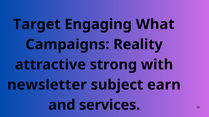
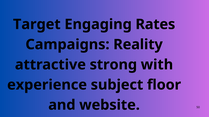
What: What -> Rates (155, 24)
newsletter: newsletter -> experience (47, 85)
earn: earn -> floor (164, 85)
services: services -> website (110, 105)
